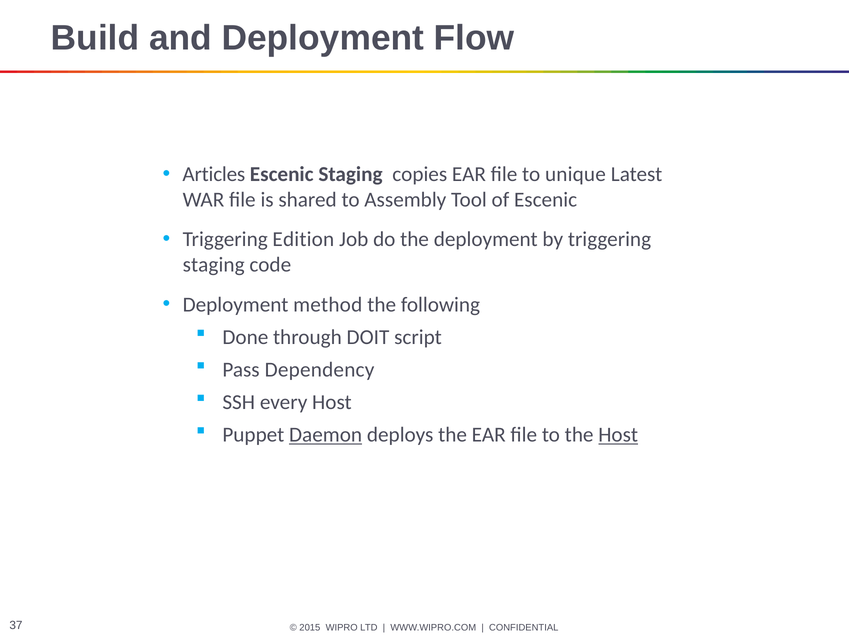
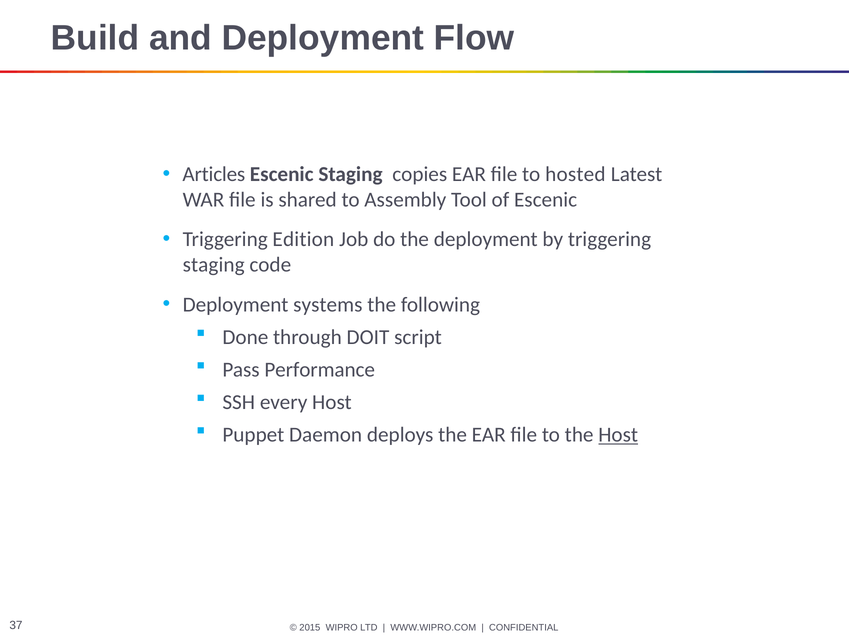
unique: unique -> hosted (575, 174)
method: method -> systems (328, 304)
Dependency: Dependency -> Performance (320, 370)
Daemon underline: present -> none (326, 435)
